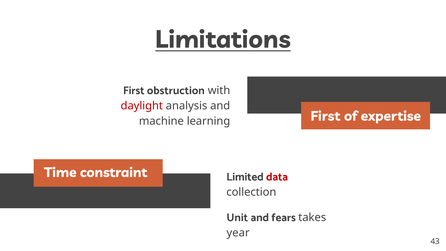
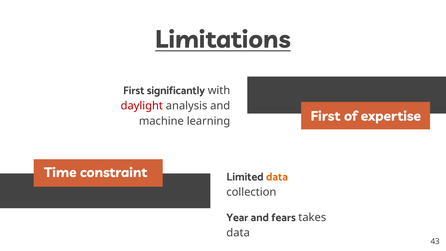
obstruction: obstruction -> significantly (176, 90)
data colour: red -> orange (277, 177)
Unit: Unit -> Year (237, 217)
year: year -> data (238, 233)
